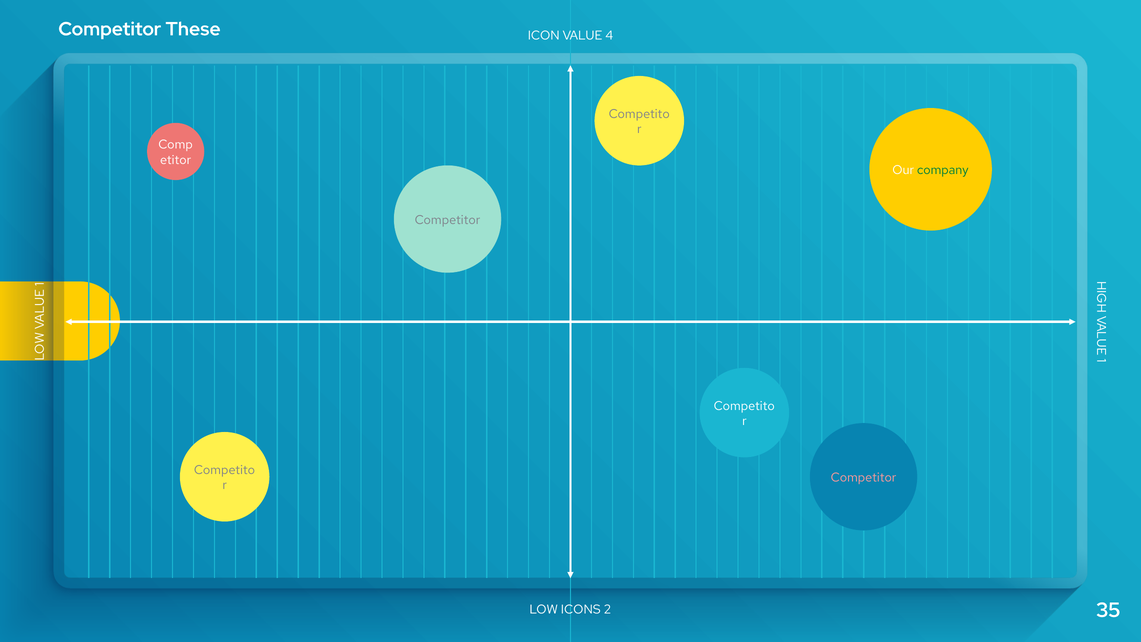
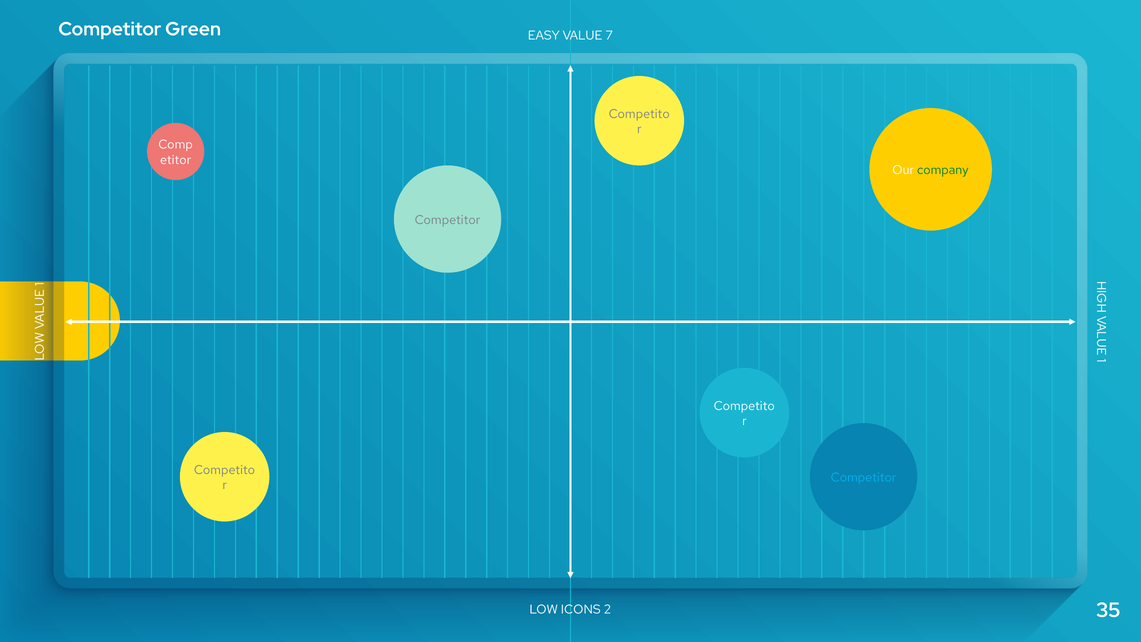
These: These -> Green (193, 29)
ICON: ICON -> EASY (544, 36)
4: 4 -> 7 (609, 36)
Competitor colour: pink -> light blue (863, 477)
